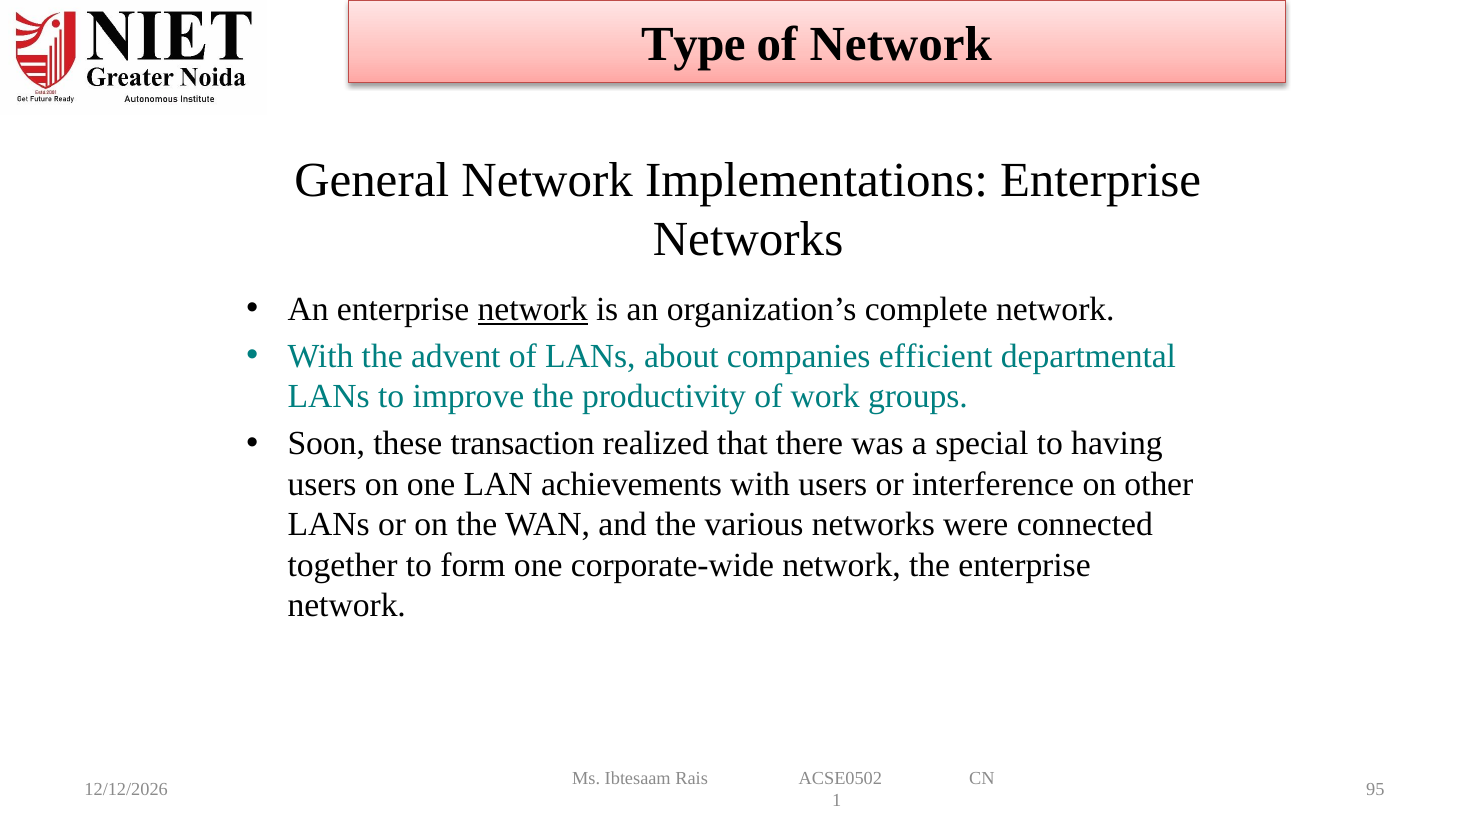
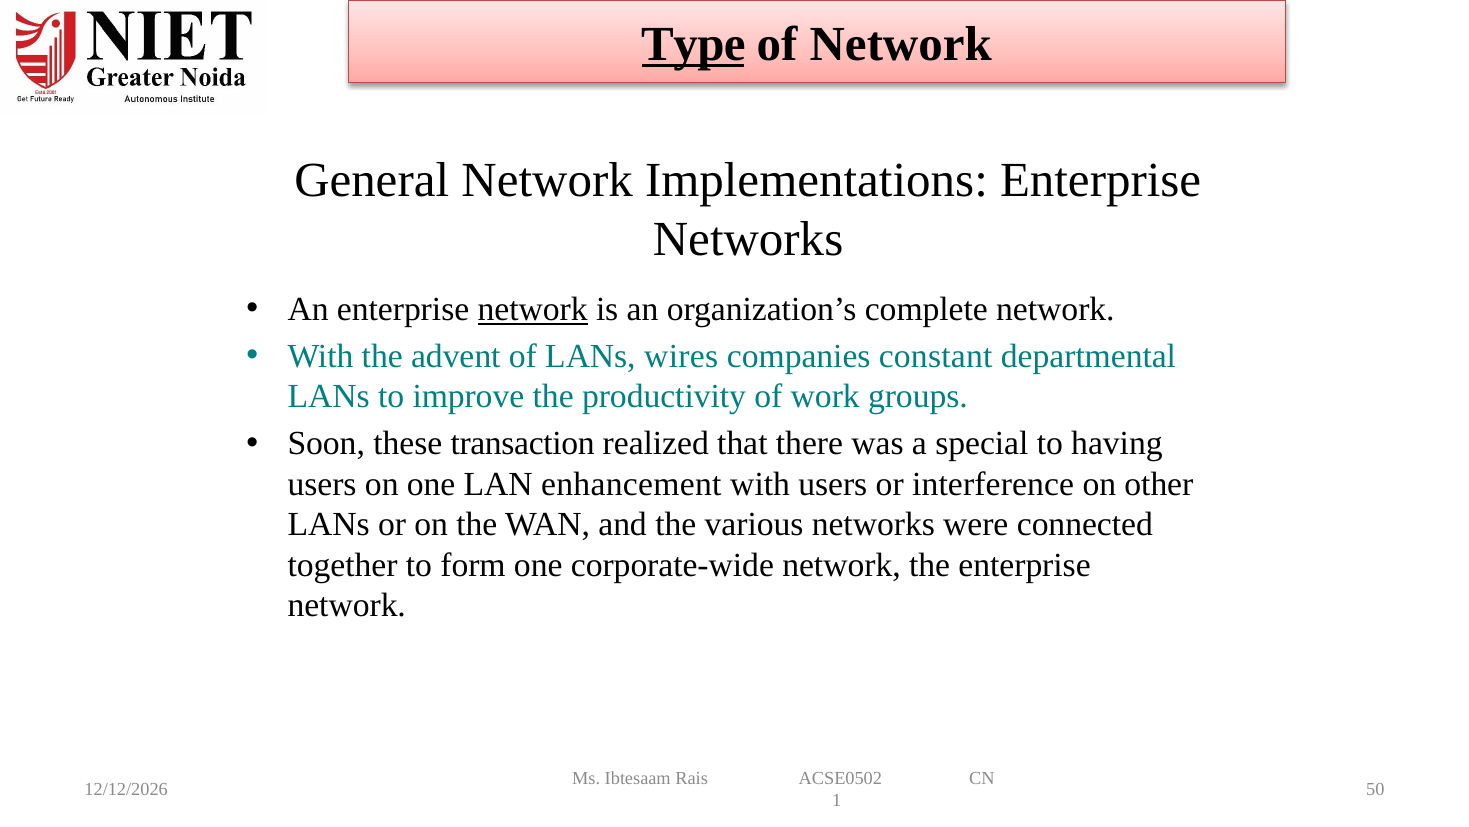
Type underline: none -> present (693, 45)
about: about -> wires (681, 356)
efficient: efficient -> constant (936, 356)
achievements: achievements -> enhancement (631, 484)
95: 95 -> 50 (1375, 789)
